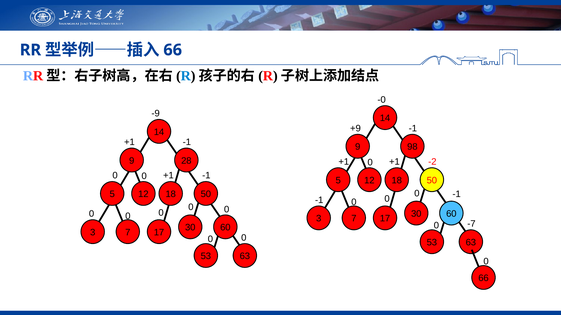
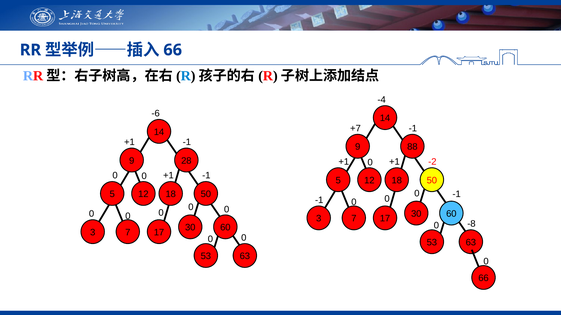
-0: -0 -> -4 (382, 100)
-9: -9 -> -6 (156, 114)
+9: +9 -> +7 (355, 129)
98: 98 -> 88 (412, 147)
-7: -7 -> -8 (471, 224)
